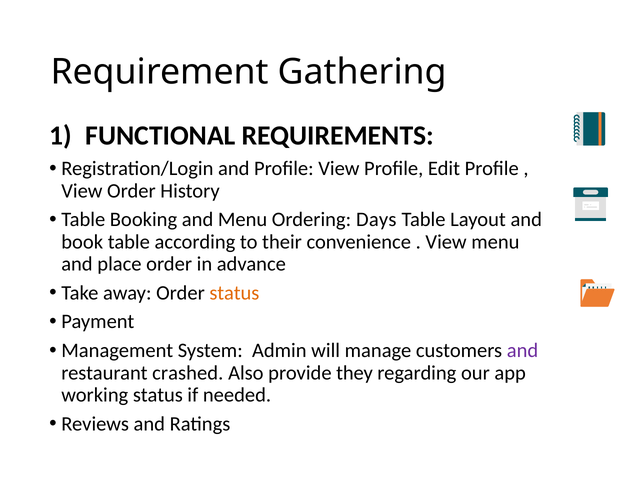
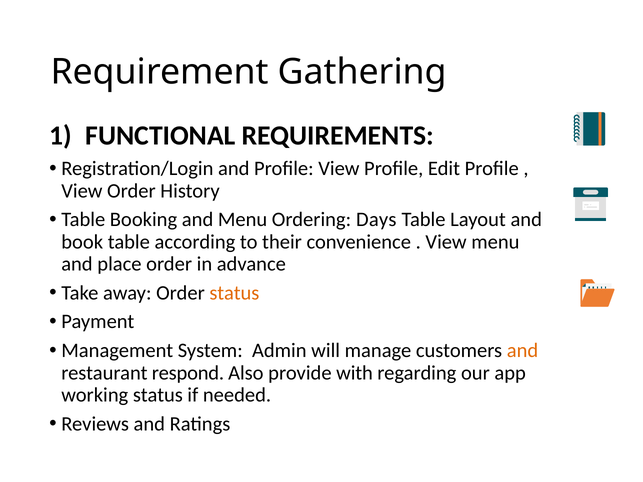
and colour: purple -> orange (523, 351)
crashed: crashed -> respond (188, 373)
they: they -> with (355, 373)
